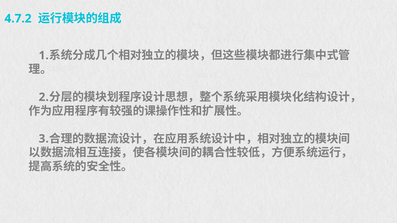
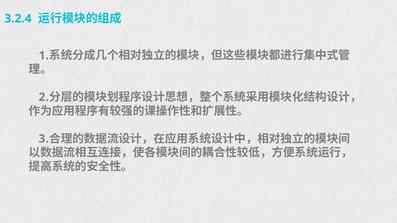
4.7.2: 4.7.2 -> 3.2.4 (18, 19)
